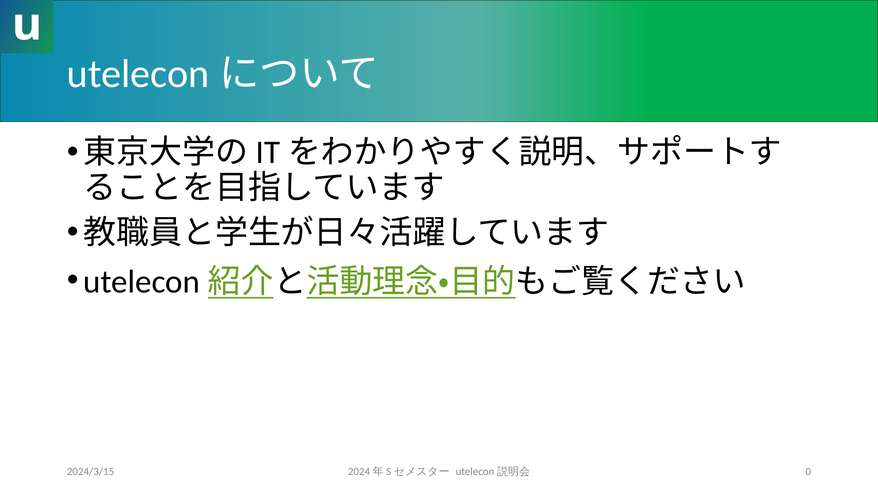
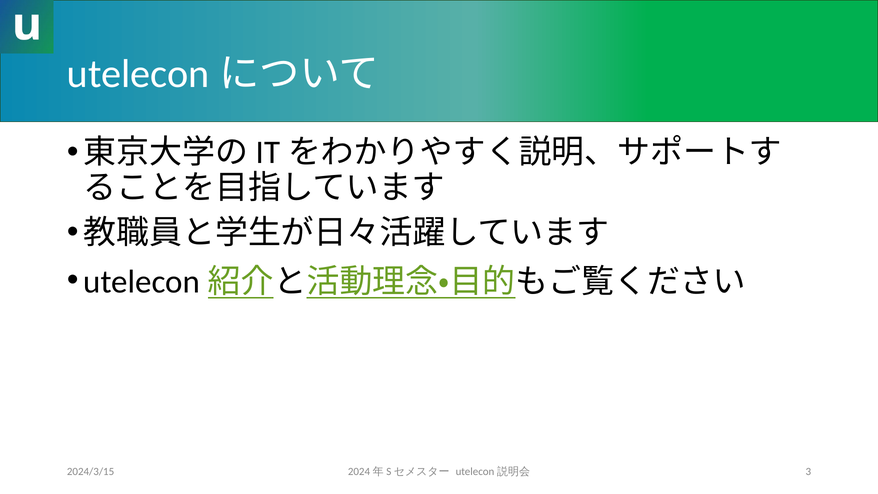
0: 0 -> 3 (808, 472)
